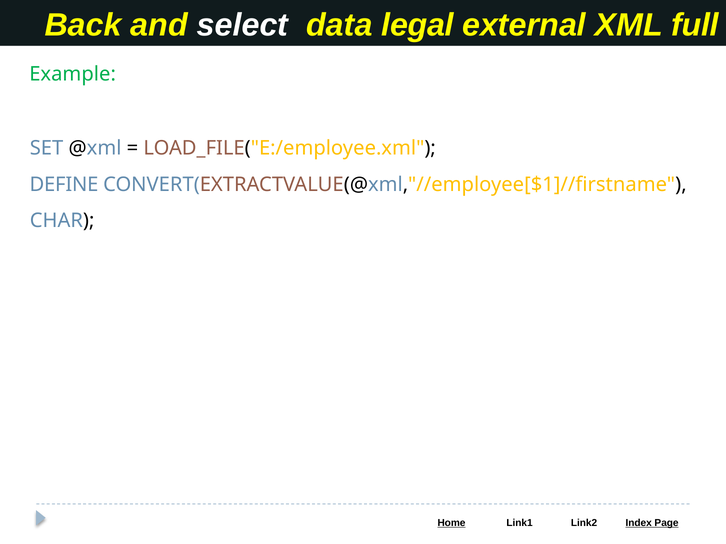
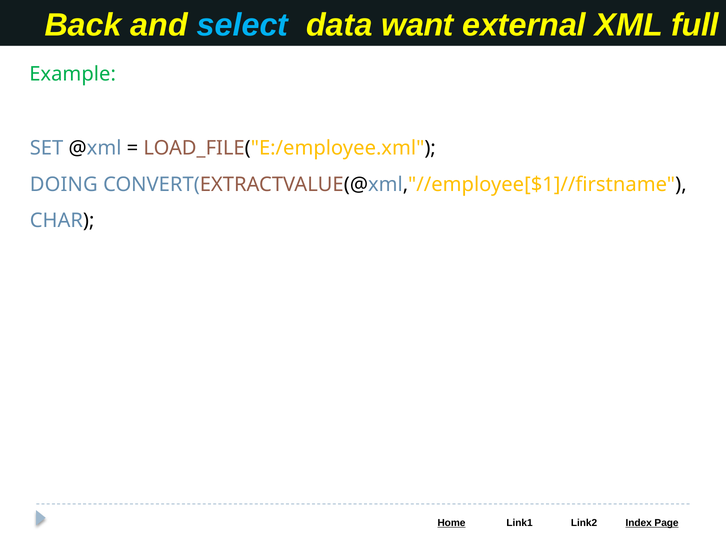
select colour: white -> light blue (242, 25)
legal: legal -> want (417, 25)
DEFINE: DEFINE -> DOING (64, 185)
